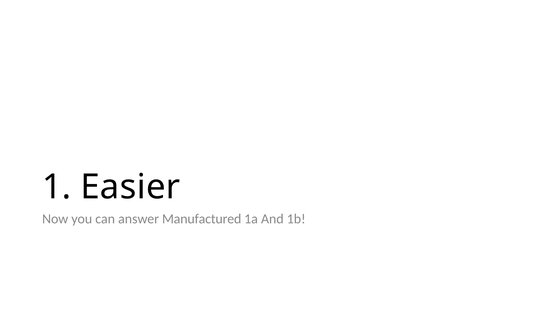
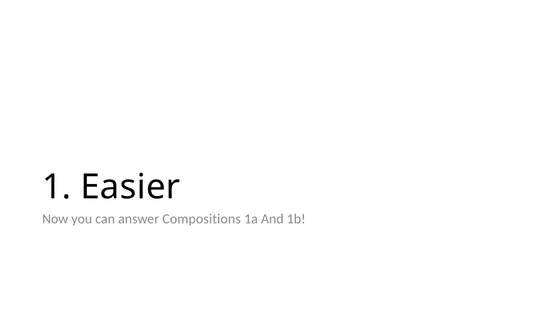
Manufactured: Manufactured -> Compositions (202, 219)
